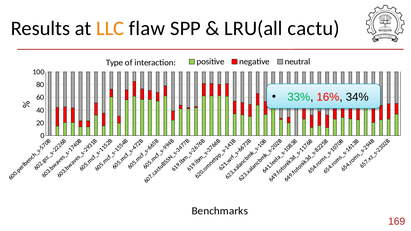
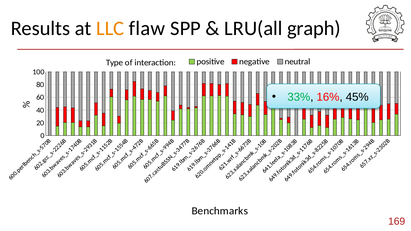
cactu: cactu -> graph (314, 28)
34%: 34% -> 45% (357, 97)
